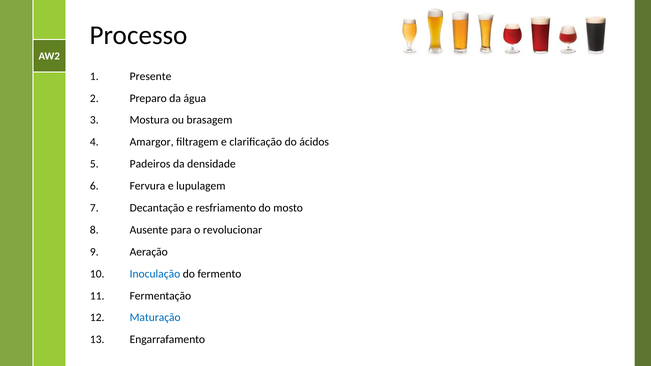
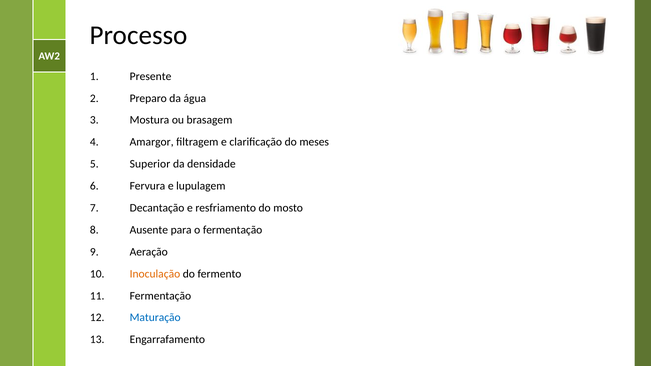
ácidos: ácidos -> meses (314, 142)
Padeiros: Padeiros -> Superior (150, 164)
o revolucionar: revolucionar -> fermentação (233, 230)
Inoculação colour: blue -> orange (155, 274)
